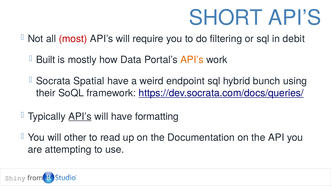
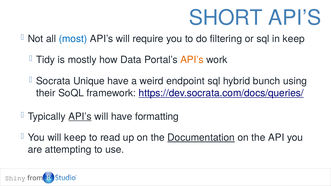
most colour: red -> blue (73, 39)
in debit: debit -> keep (294, 39)
Built: Built -> Tidy (46, 60)
Spatial: Spatial -> Unique (89, 81)
will other: other -> keep (75, 138)
Documentation underline: none -> present (201, 138)
